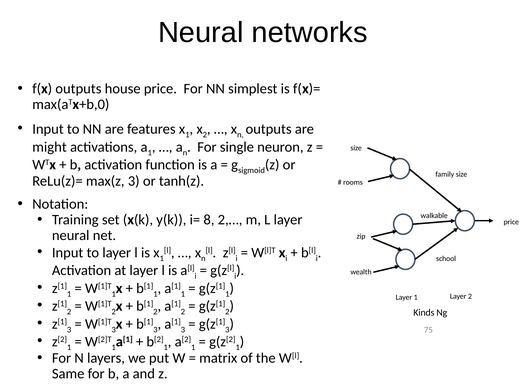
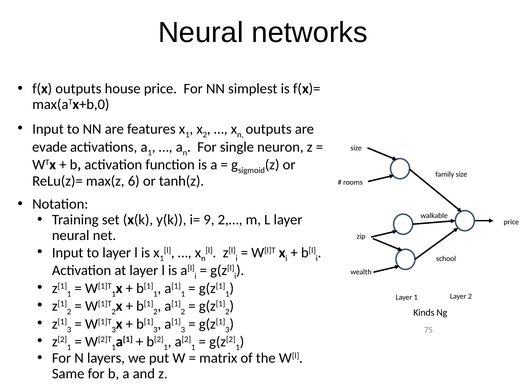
might: might -> evade (50, 147)
max(z 3: 3 -> 6 (134, 181)
8: 8 -> 9 (209, 220)
